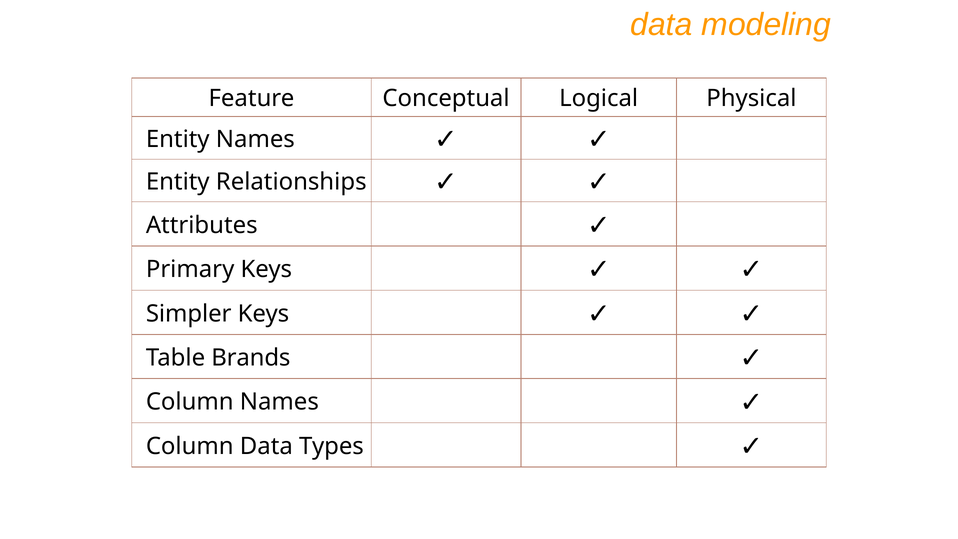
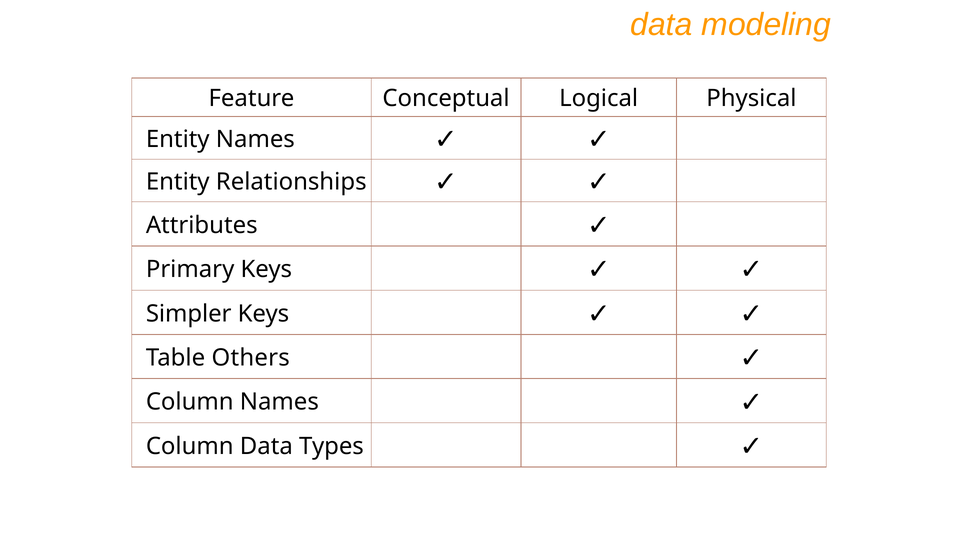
Brands: Brands -> Others (251, 358)
